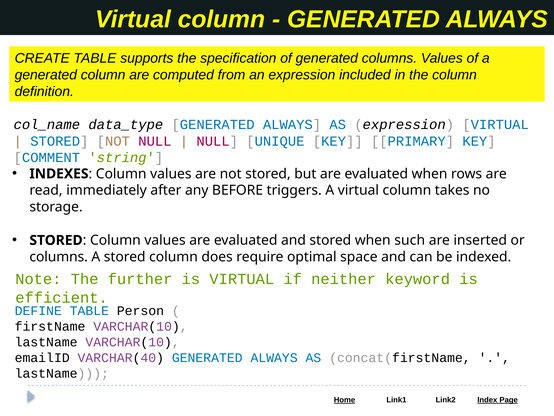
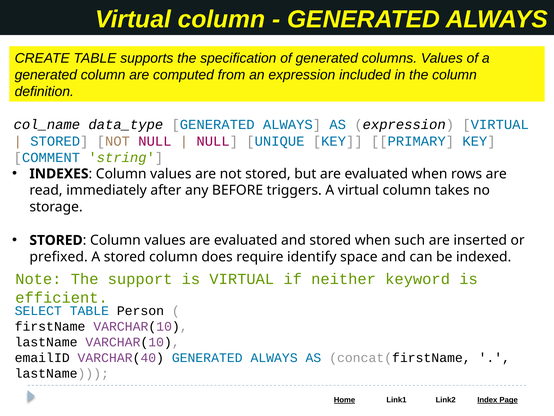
columns: columns -> prefixed (59, 257)
optimal: optimal -> identify (312, 257)
further: further -> support (140, 279)
DEFINE: DEFINE -> SELECT (38, 310)
